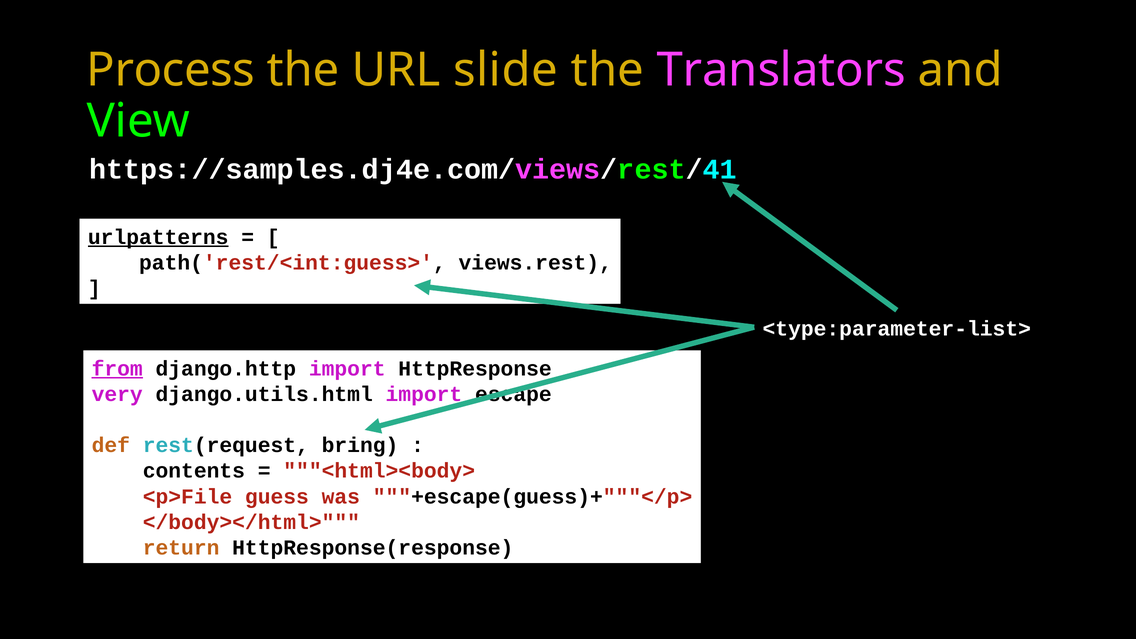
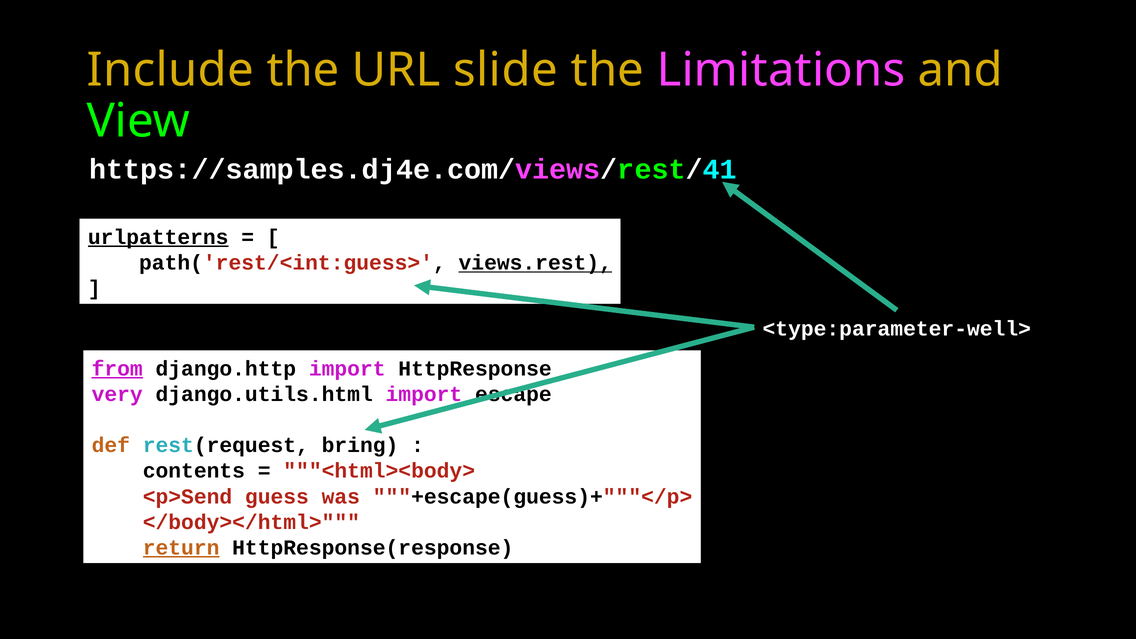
Process: Process -> Include (170, 70)
Translators: Translators -> Limitations (781, 70)
views.rest underline: none -> present (535, 263)
<type:parameter-list>: <type:parameter-list> -> <type:parameter-well> (897, 329)
<p>File: <p>File -> <p>Send (187, 497)
return underline: none -> present (181, 548)
